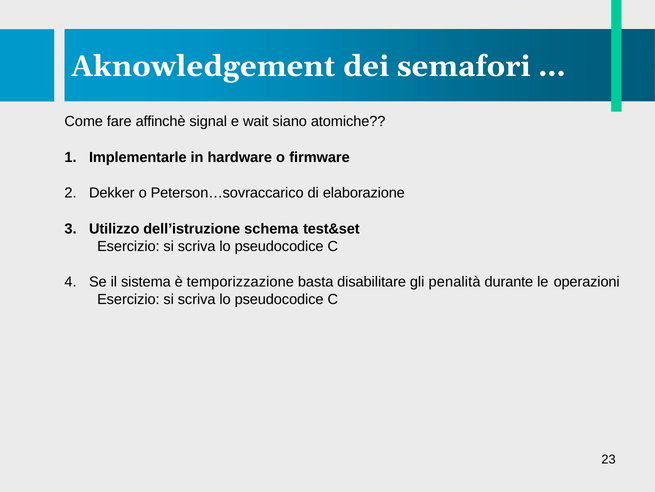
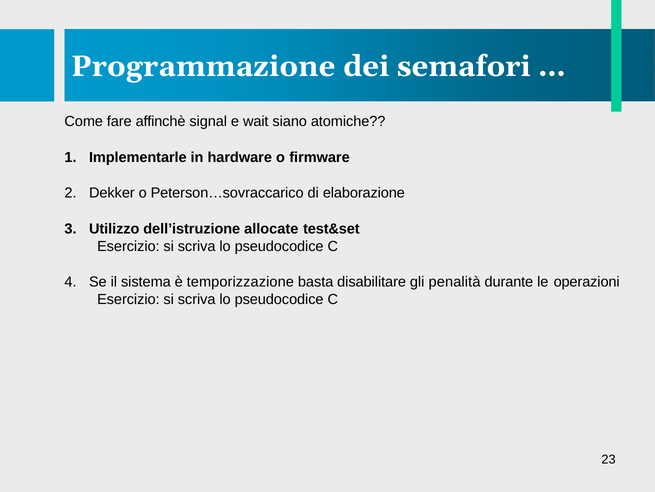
Aknowledgement: Aknowledgement -> Programmazione (203, 66)
schema: schema -> allocate (271, 228)
